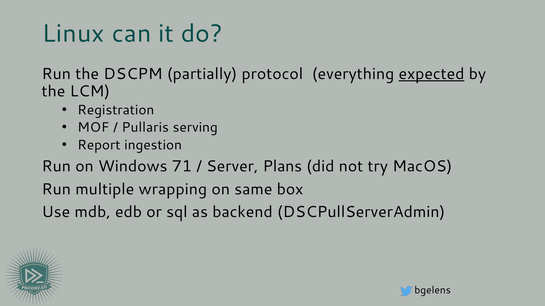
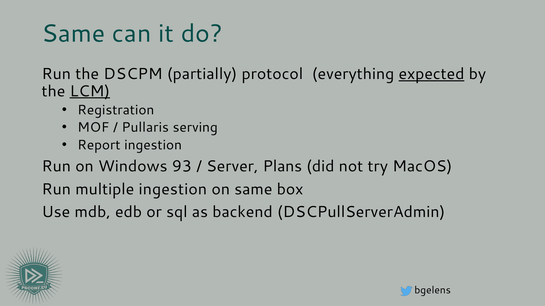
Linux: Linux -> Same (73, 34)
LCM underline: none -> present (90, 91)
71: 71 -> 93 (182, 167)
multiple wrapping: wrapping -> ingestion (173, 190)
